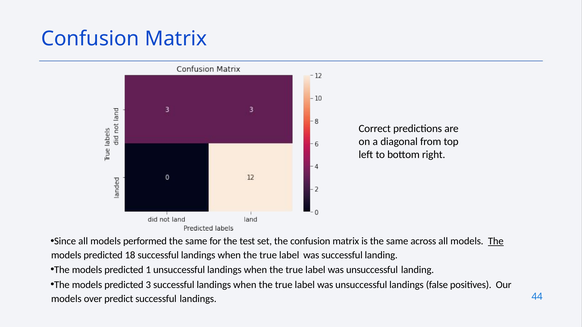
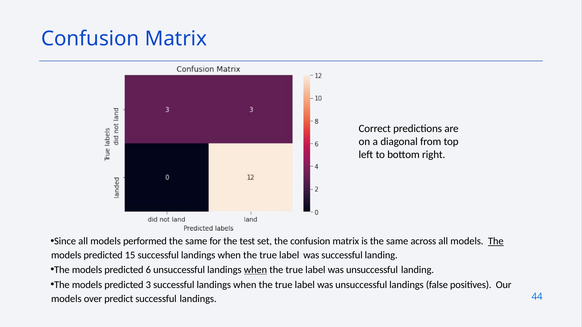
18: 18 -> 15 (130, 255)
1: 1 -> 6 (148, 270)
when underline: none -> present (255, 270)
